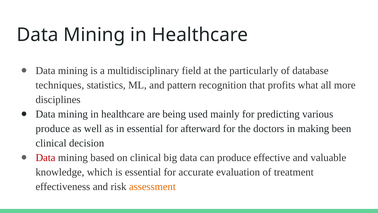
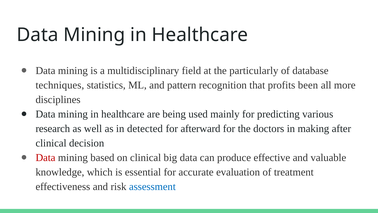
what: what -> been (308, 85)
produce: produce -> research (53, 128)
in essential: essential -> detected (145, 128)
been: been -> after (341, 128)
assessment colour: orange -> blue (152, 186)
